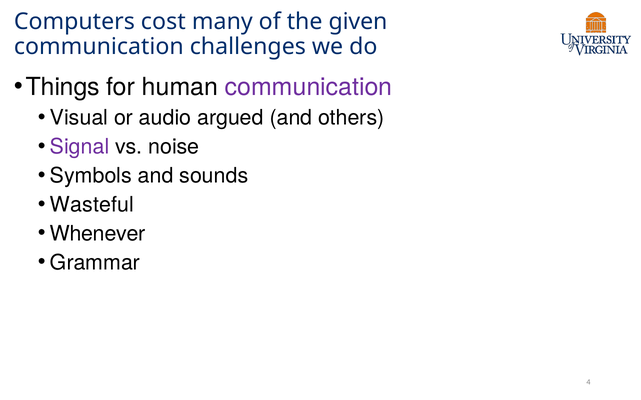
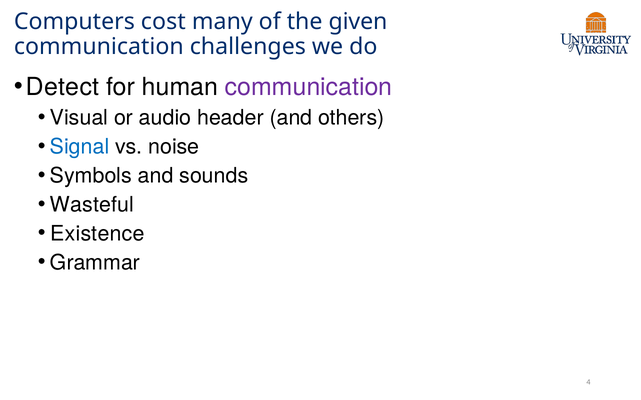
Things: Things -> Detect (63, 87)
argued: argued -> header (230, 118)
Signal colour: purple -> blue (80, 147)
Whenever: Whenever -> Existence (97, 234)
